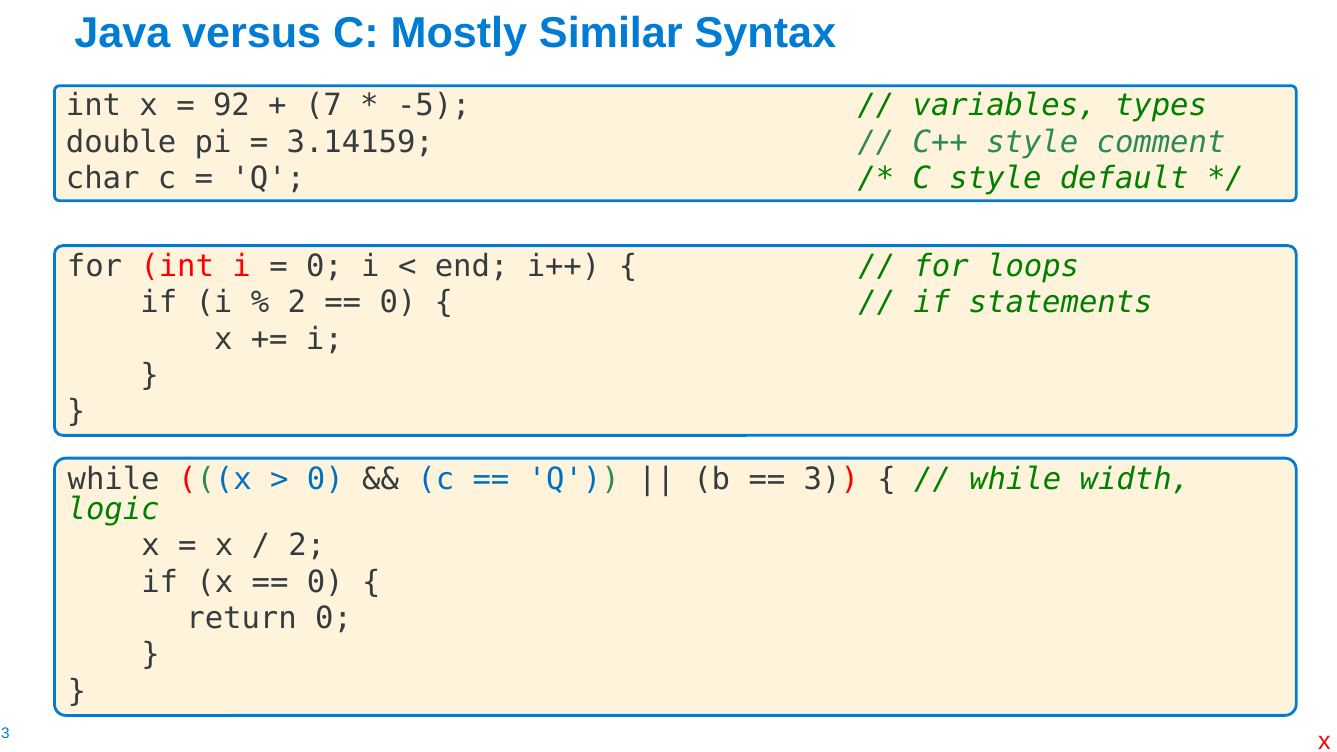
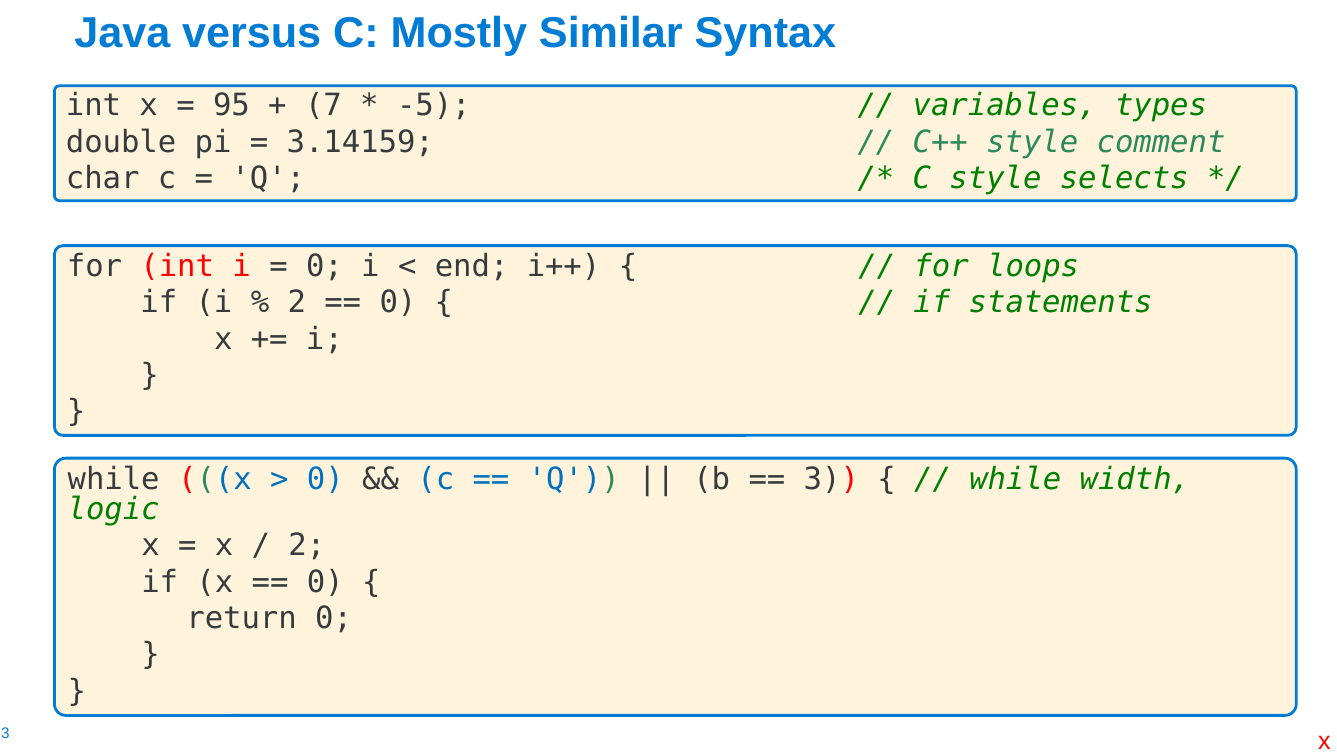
92: 92 -> 95 (231, 106)
default: default -> selects (1124, 178)
